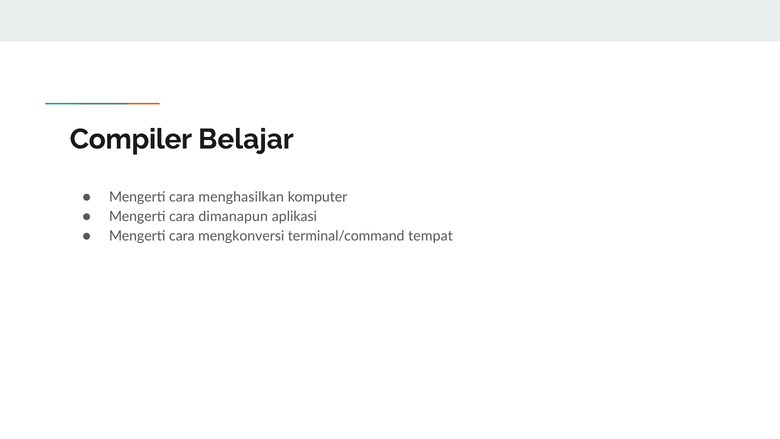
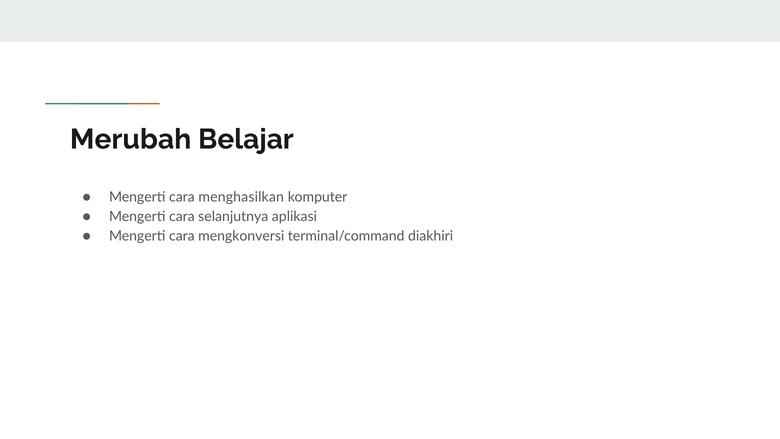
Compiler: Compiler -> Merubah (131, 139)
dimanapun: dimanapun -> selanjutnya (233, 217)
tempat: tempat -> diakhiri (431, 236)
